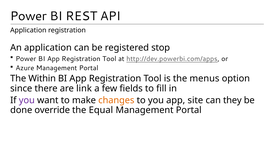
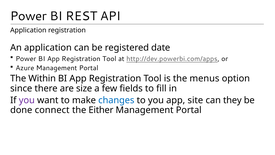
stop: stop -> date (161, 48)
link: link -> size (84, 88)
changes colour: orange -> blue (116, 100)
override: override -> connect (52, 110)
Equal: Equal -> Either (101, 110)
